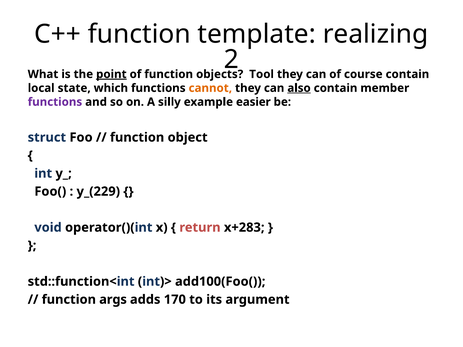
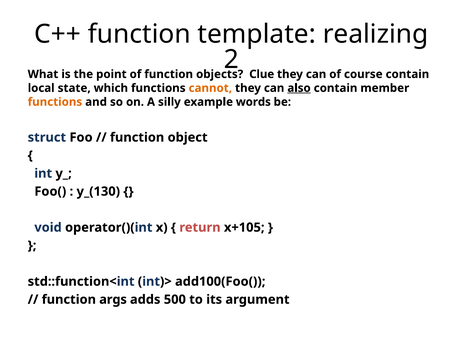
point underline: present -> none (111, 74)
Tool: Tool -> Clue (262, 74)
functions colour: purple -> orange (55, 102)
easier: easier -> words (253, 102)
y_(229: y_(229 -> y_(130 (98, 192)
x+283: x+283 -> x+105 (244, 228)
170: 170 -> 500 (175, 300)
